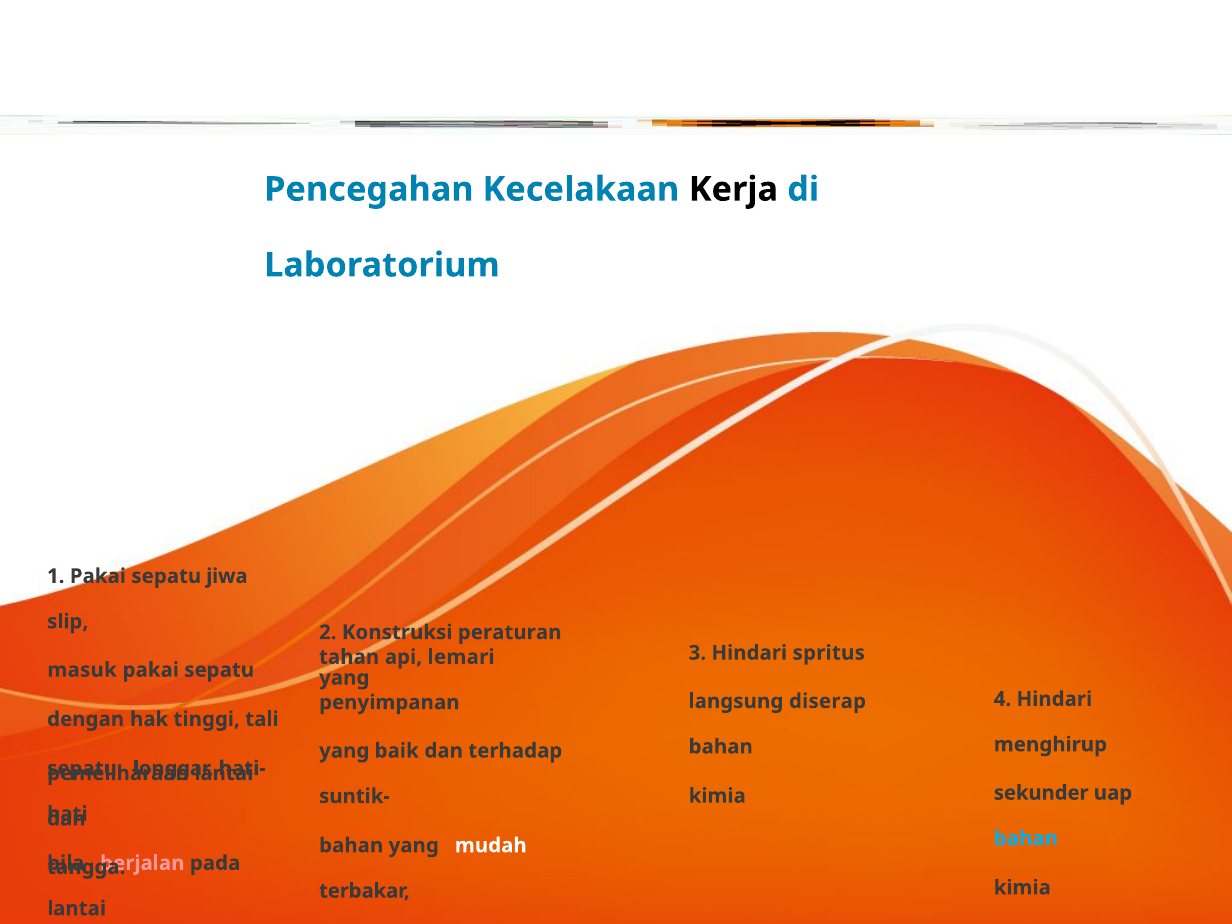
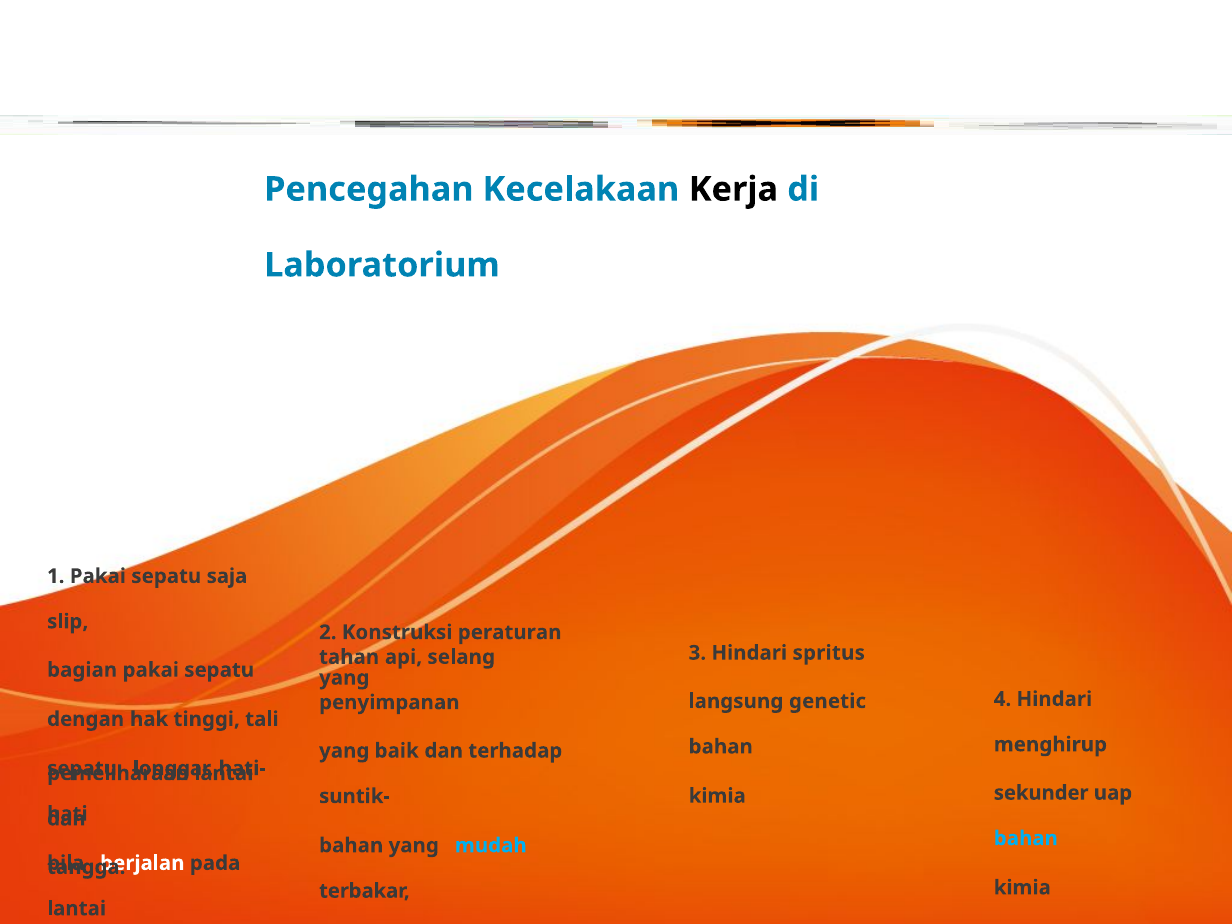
jiwa: jiwa -> saja (227, 576)
lemari: lemari -> selang (461, 657)
masuk: masuk -> bagian (82, 670)
diserap: diserap -> genetic (828, 701)
mudah colour: white -> light blue (491, 845)
berjalan colour: pink -> white (142, 863)
